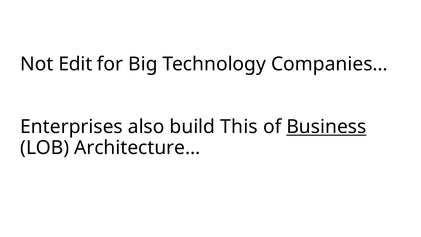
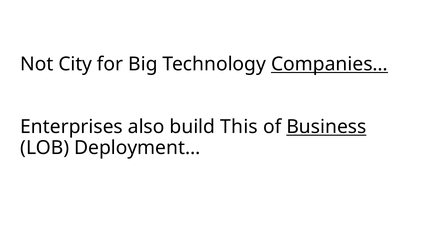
Edit: Edit -> City (75, 64)
Companies… underline: none -> present (329, 64)
Architecture…: Architecture… -> Deployment… (137, 148)
